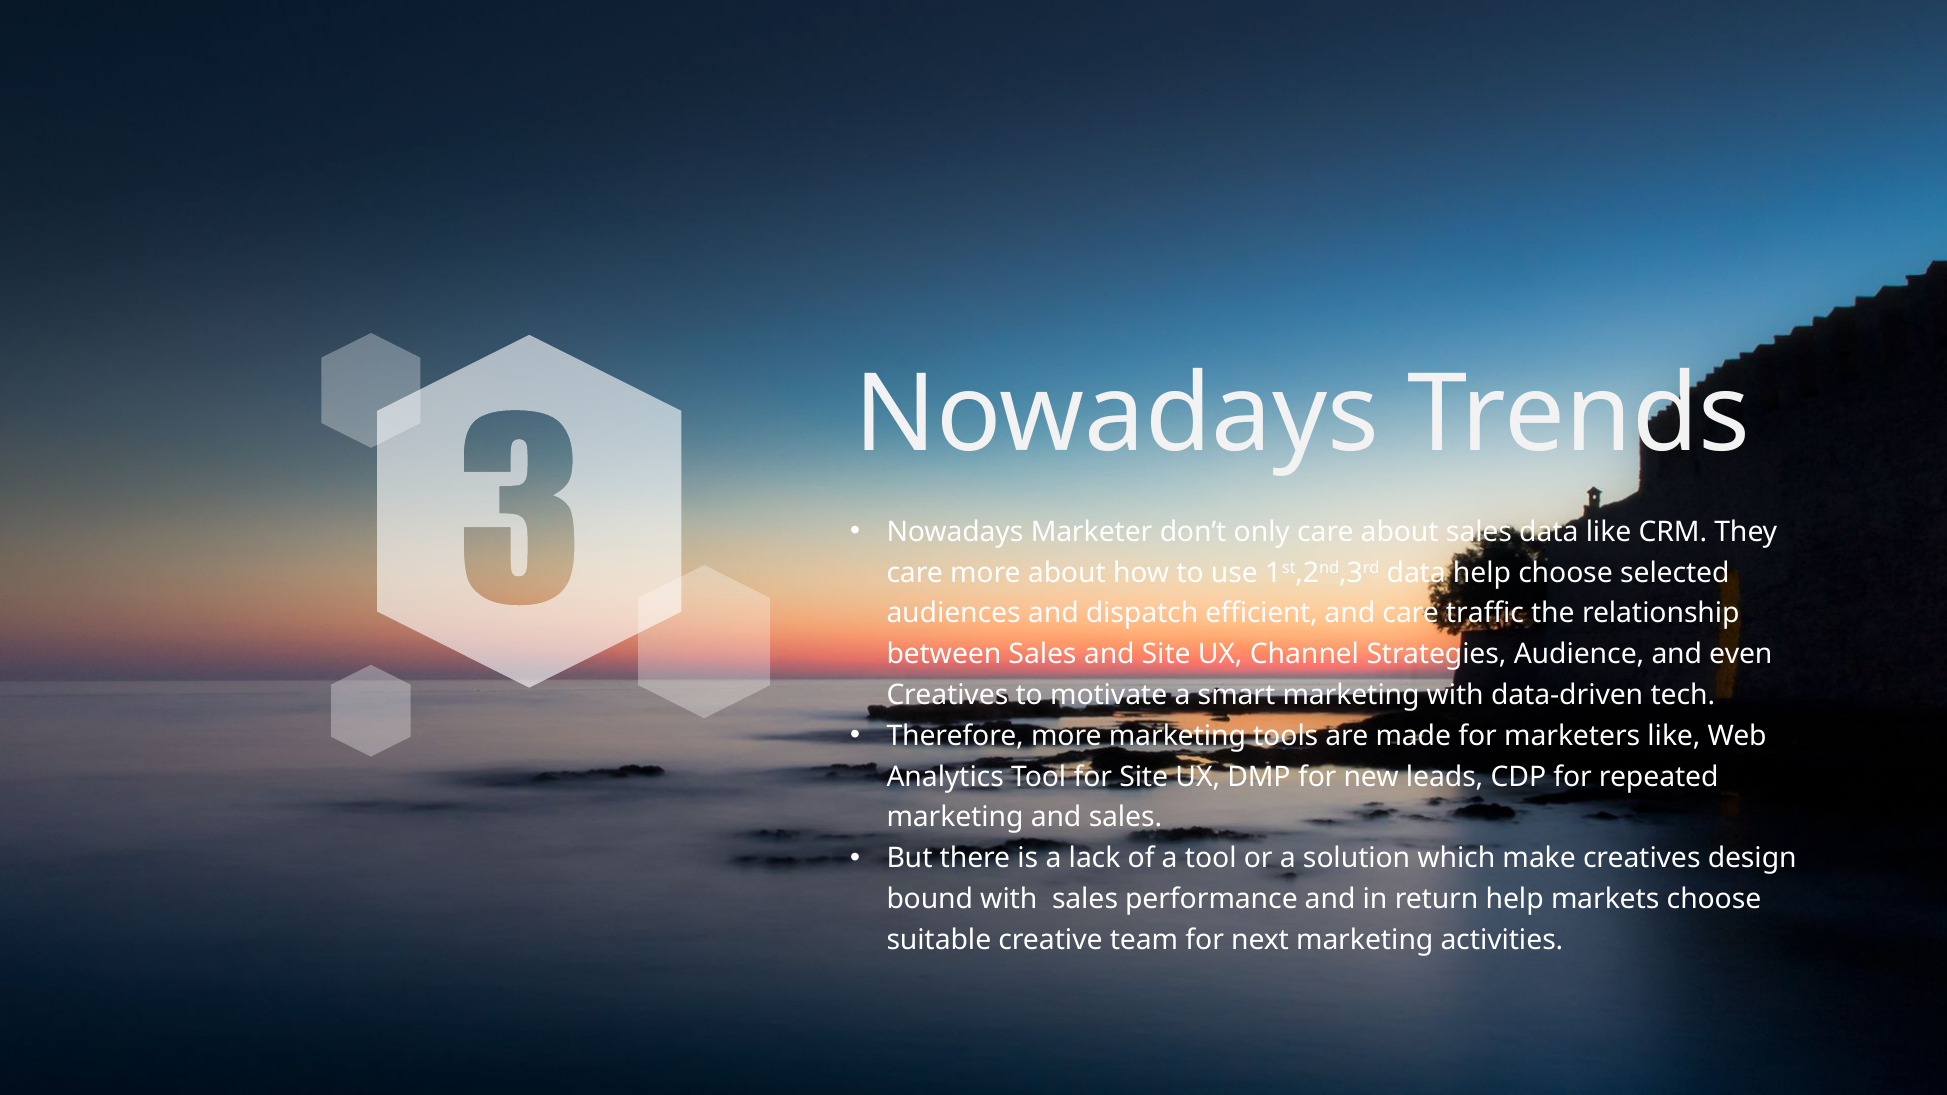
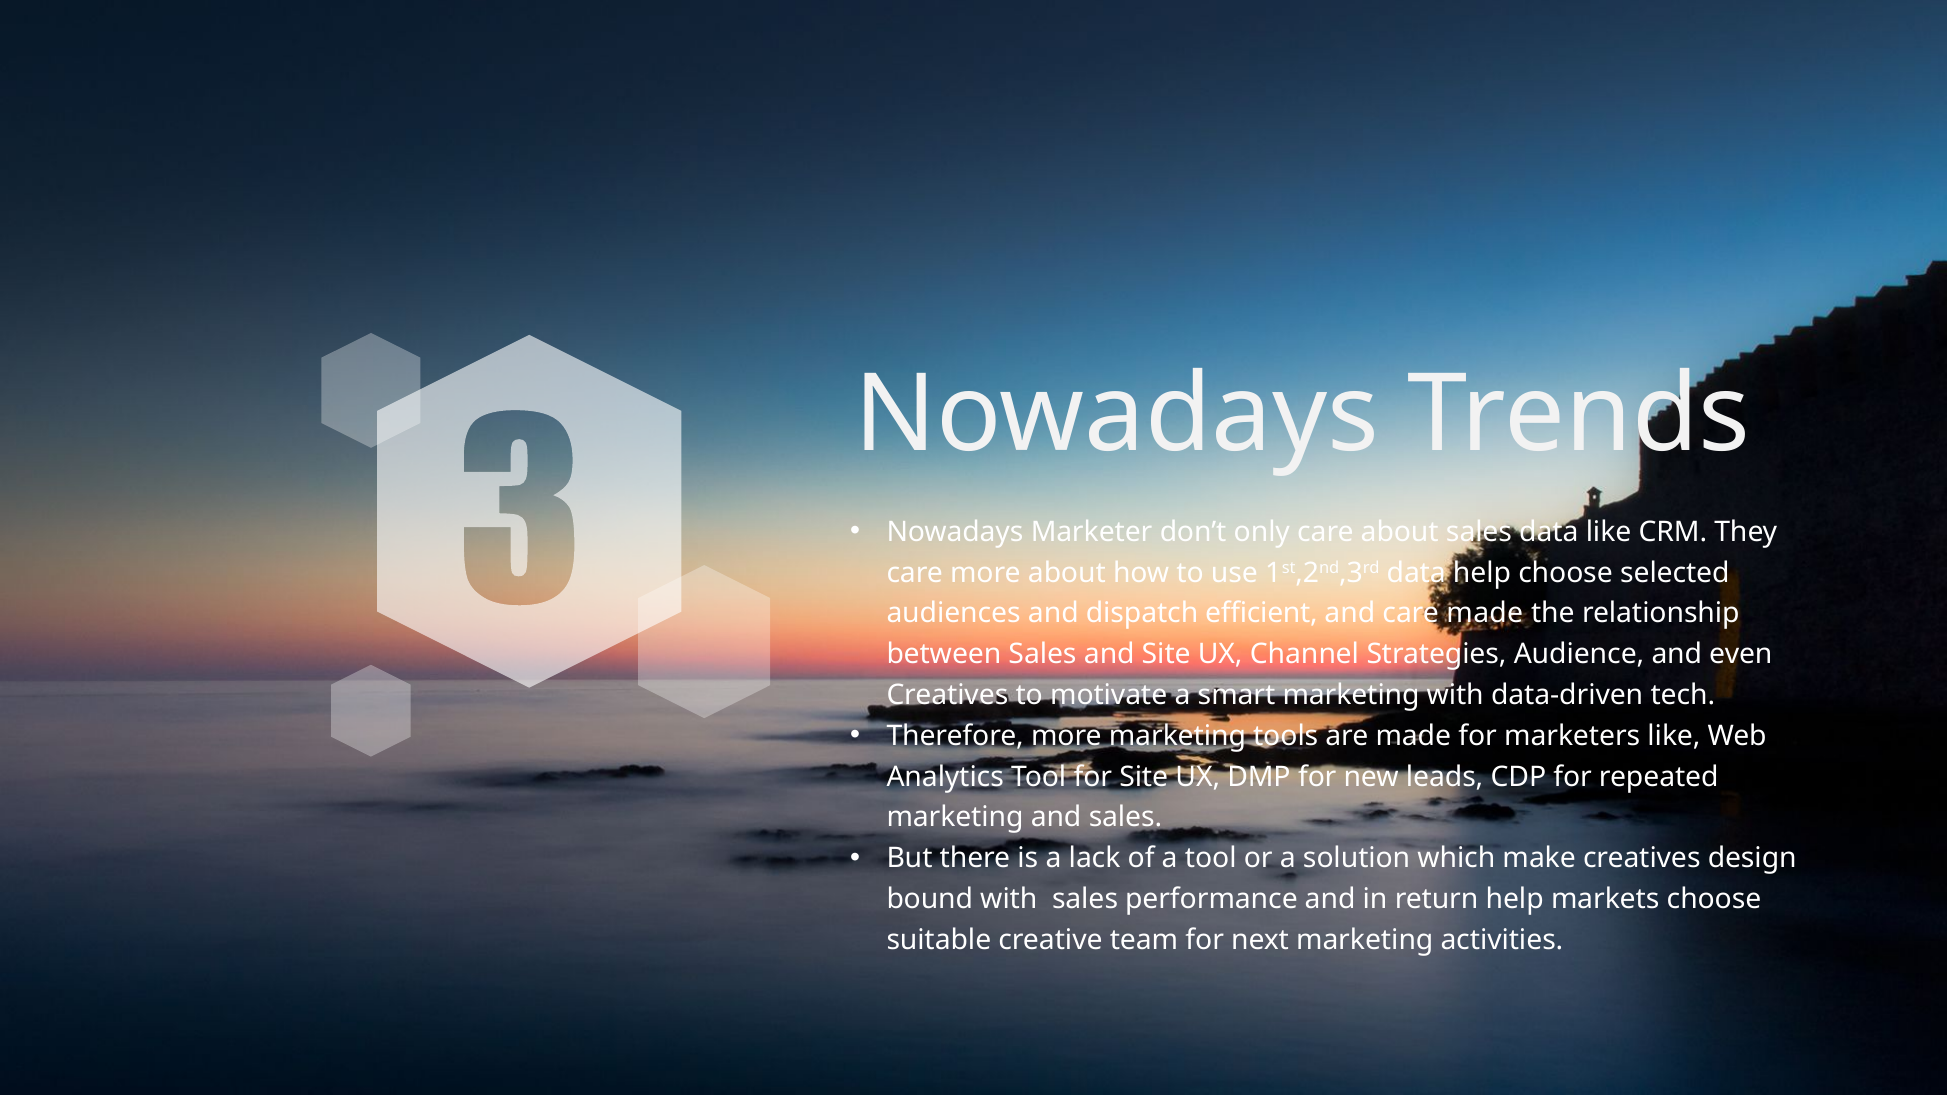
care traffic: traffic -> made (1485, 614)
